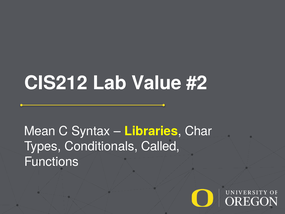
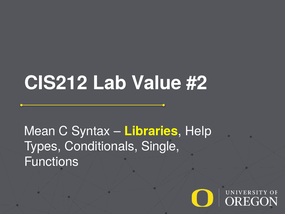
Char: Char -> Help (198, 131)
Called: Called -> Single (160, 146)
